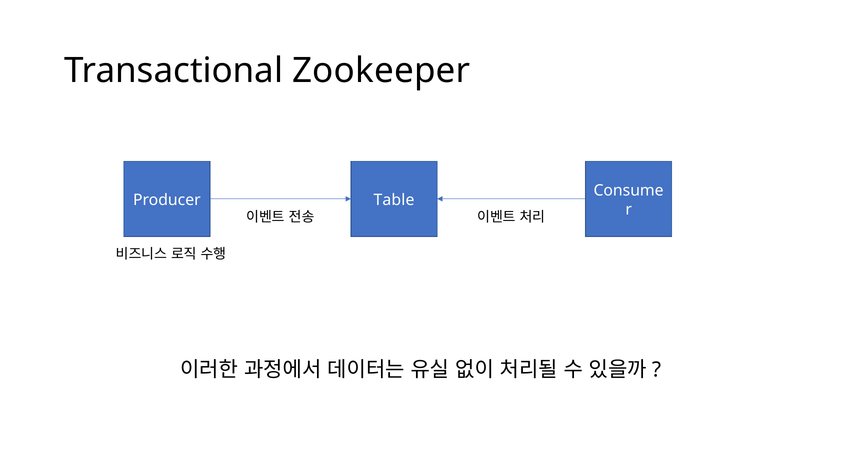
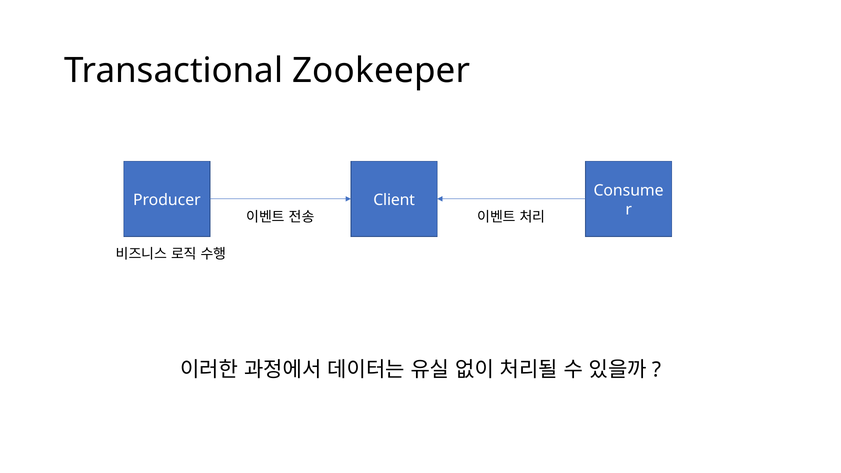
Table: Table -> Client (394, 200)
